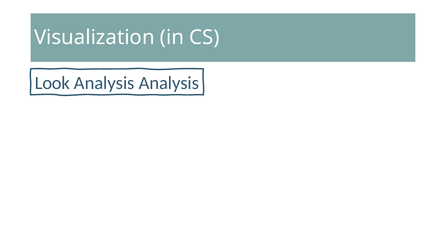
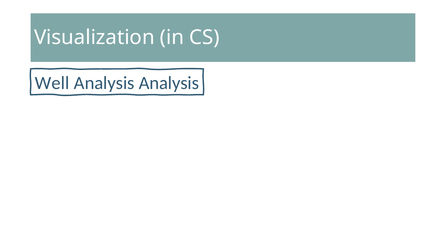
Look: Look -> Well (52, 83)
